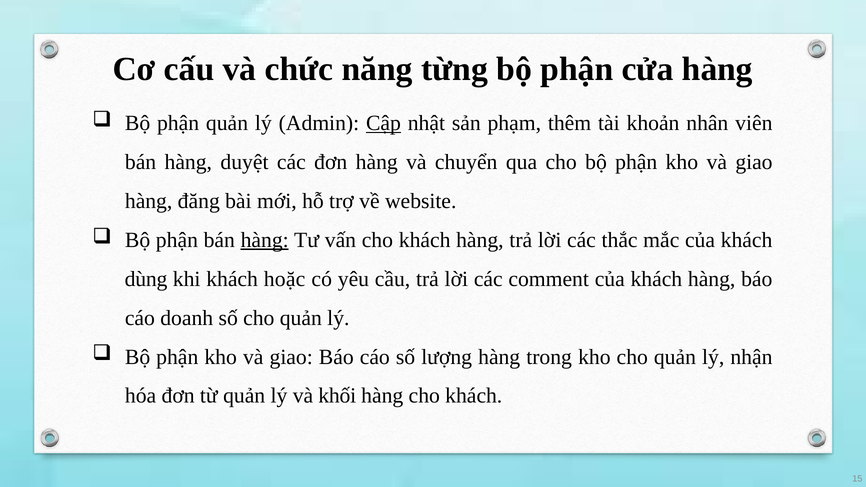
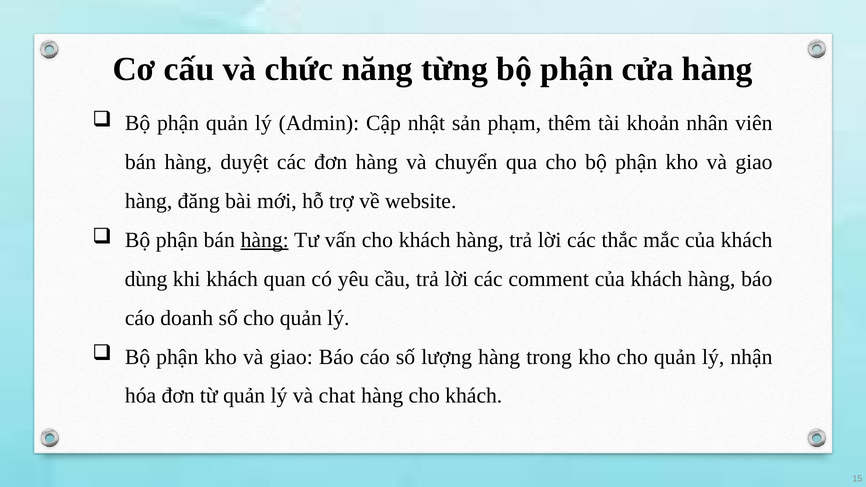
Cập underline: present -> none (383, 123)
hoặc: hoặc -> quan (285, 279)
khối: khối -> chat (337, 396)
